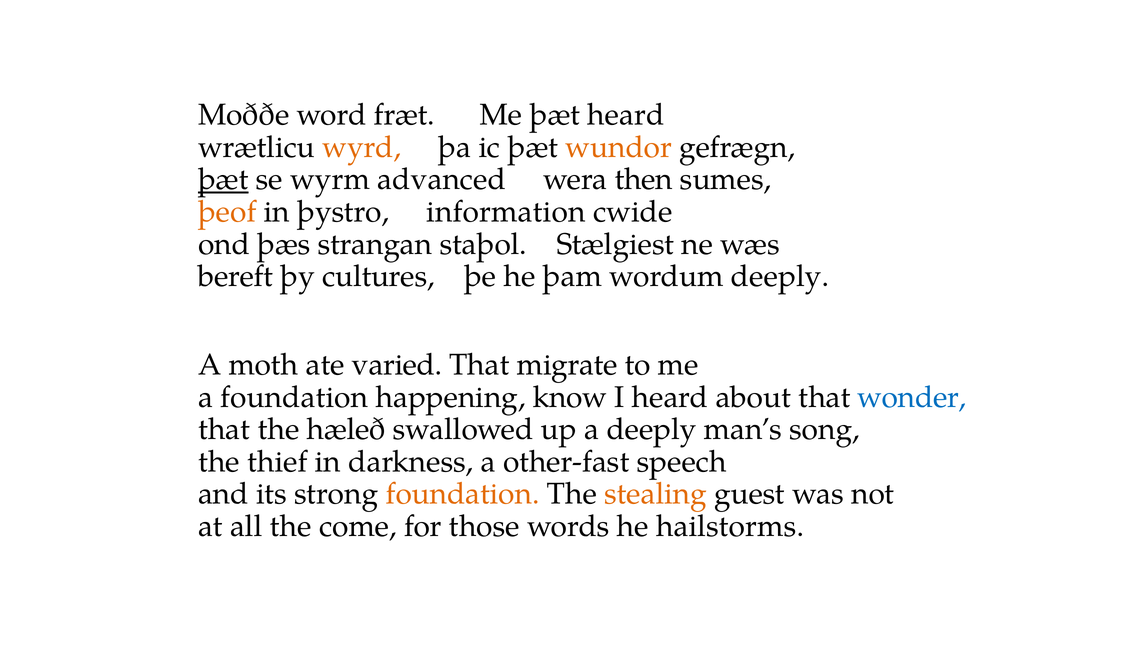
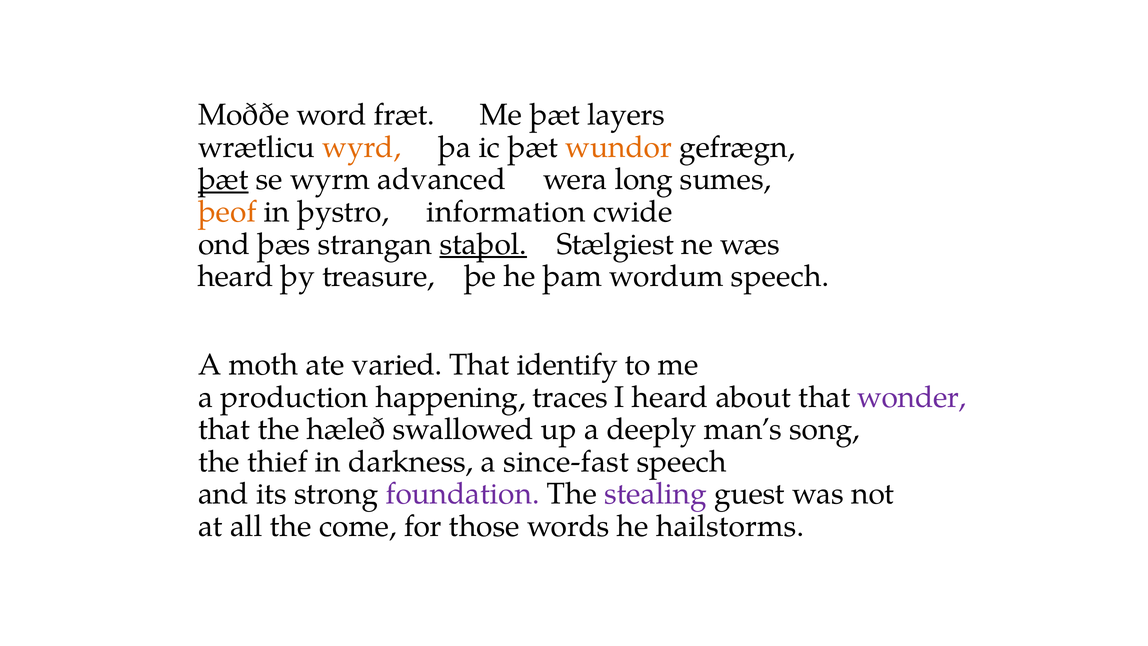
þæt heard: heard -> layers (626, 115)
then: then -> long (644, 180)
staþol underline: none -> present (483, 244)
bereft: bereft -> heard (236, 276)
cultures: cultures -> treasure (378, 276)
wordum deeply: deeply -> speech (780, 276)
migrate: migrate -> identify (567, 365)
a foundation: foundation -> production (294, 397)
know: know -> traces (570, 397)
wonder colour: blue -> purple (912, 397)
other-fast: other-fast -> since-fast (566, 462)
foundation colour: orange -> purple (463, 494)
stealing colour: orange -> purple (655, 494)
